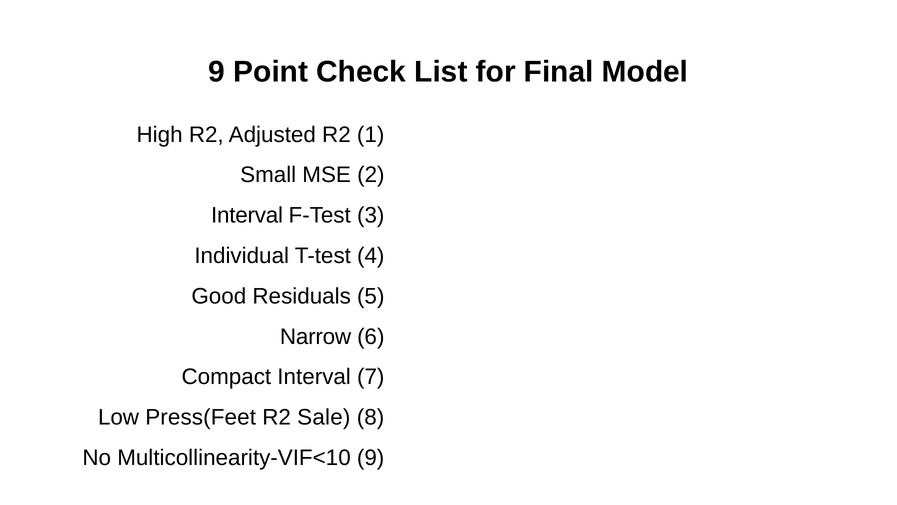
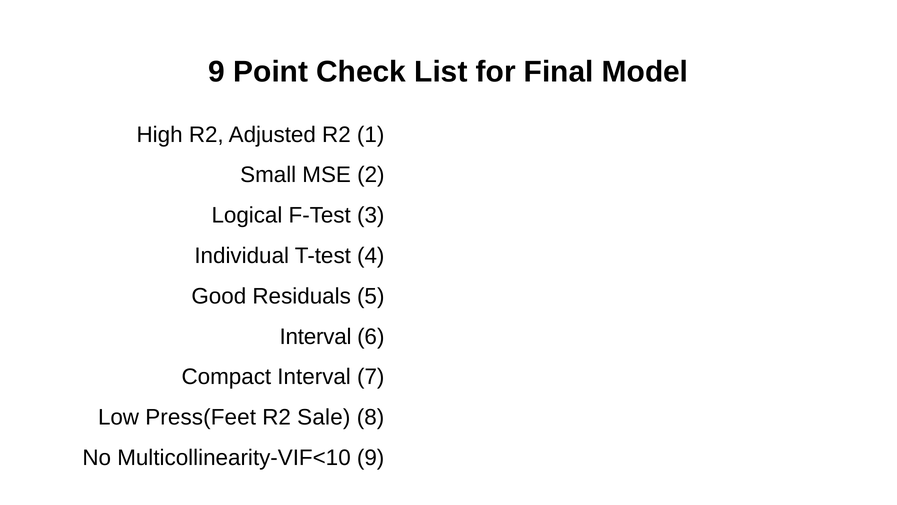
Interval: Interval -> Logical (247, 215)
Narrow: Narrow -> Interval (316, 336)
